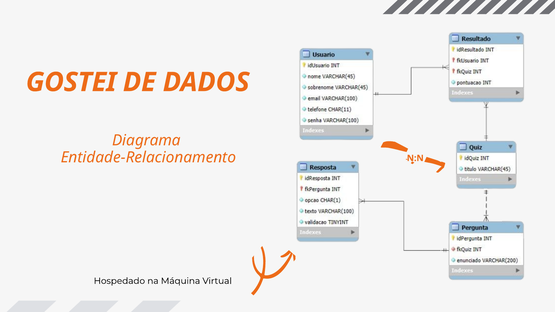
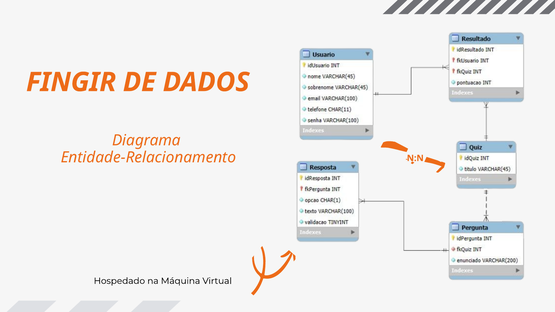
GOSTEI: GOSTEI -> FINGIR (71, 82)
